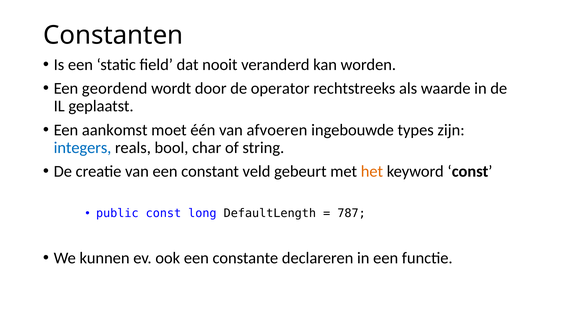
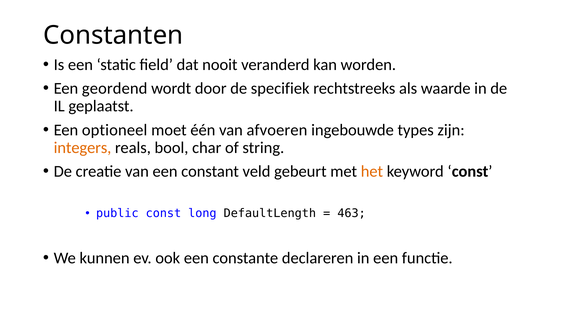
operator: operator -> specifiek (280, 88)
aankomst: aankomst -> optioneel (115, 130)
integers colour: blue -> orange (83, 148)
787: 787 -> 463 (352, 213)
